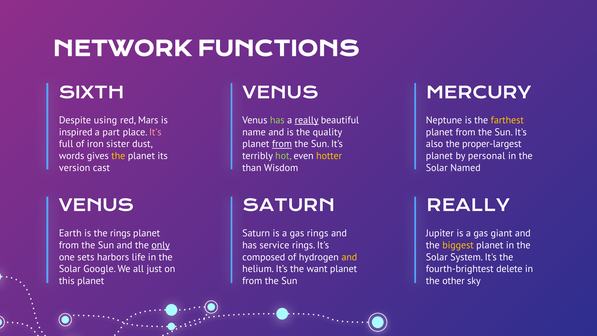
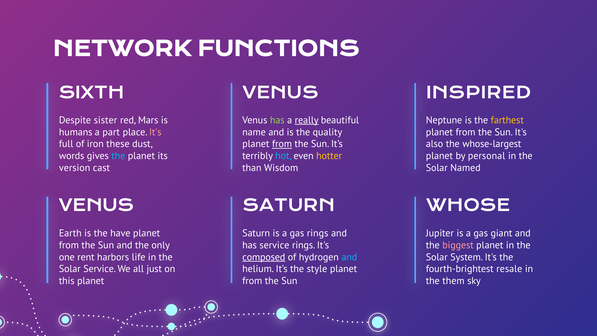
MERCURY: MERCURY -> INSPIRED (479, 93)
using: using -> sister (105, 120)
inspired: inspired -> humans (76, 132)
sister: sister -> these (118, 144)
proper-largest: proper-largest -> whose-largest (492, 144)
the colour: yellow -> light blue (118, 156)
hot colour: light green -> light blue (283, 156)
SATURN REALLY: REALLY -> WHOSE (468, 206)
the rings: rings -> have (120, 233)
only underline: present -> none (161, 245)
biggest colour: yellow -> pink (458, 245)
sets: sets -> rent (86, 257)
composed underline: none -> present (264, 257)
and colour: yellow -> light blue (349, 257)
Google: Google -> Service (100, 269)
want: want -> style (317, 269)
delete: delete -> resale (509, 269)
other: other -> them (453, 281)
